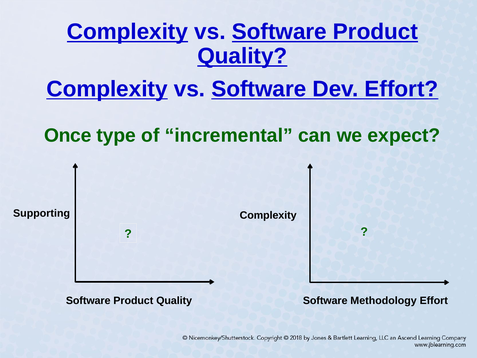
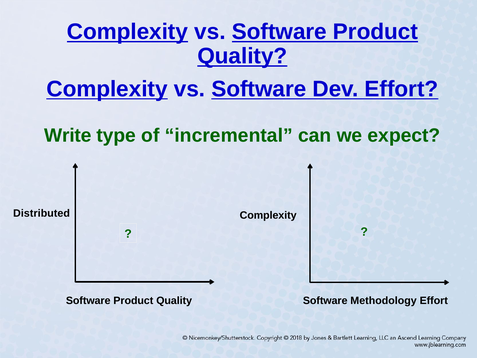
Once: Once -> Write (68, 135)
Supporting: Supporting -> Distributed (42, 213)
